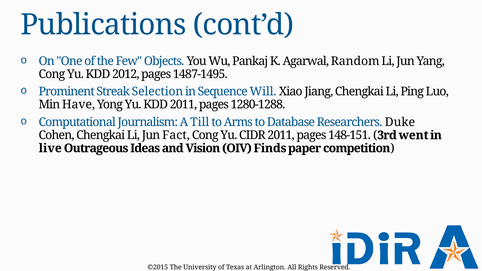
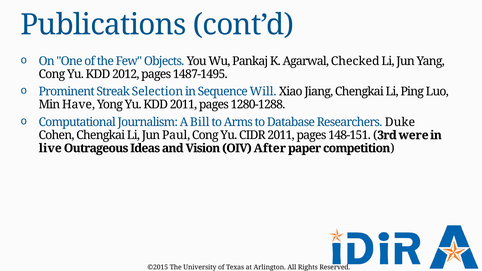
Random: Random -> Checked (355, 61)
Till: Till -> Bill (200, 122)
Fact: Fact -> Paul (176, 135)
went: went -> were (414, 135)
Finds: Finds -> After (270, 148)
